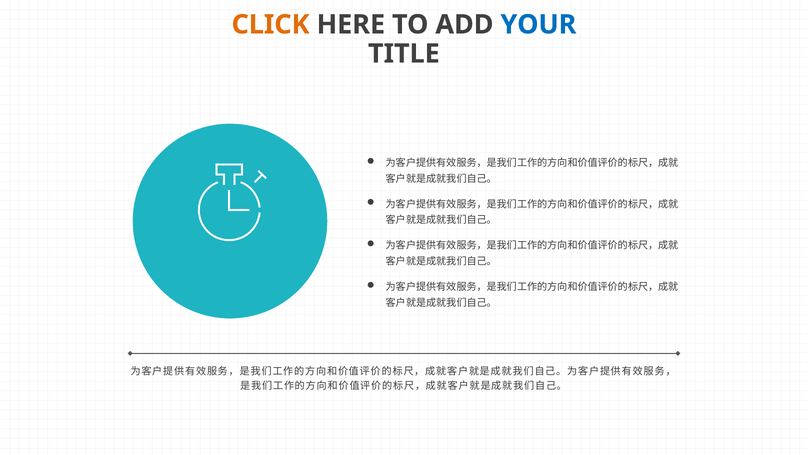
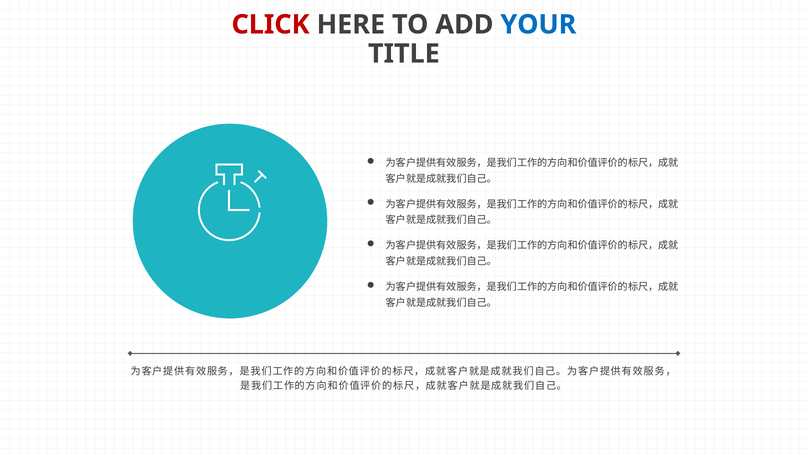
CLICK colour: orange -> red (271, 25)
